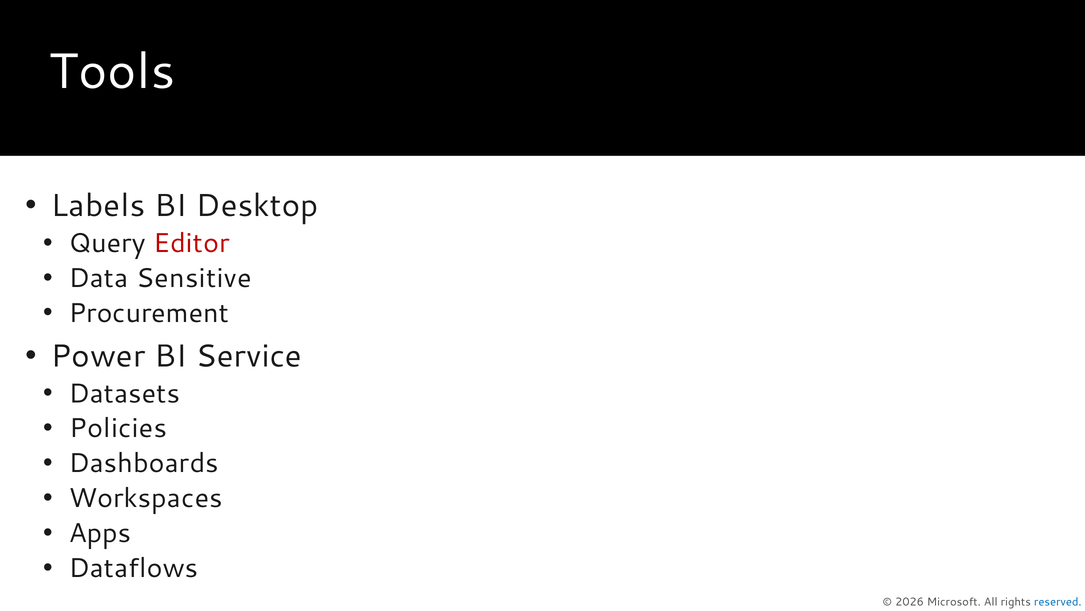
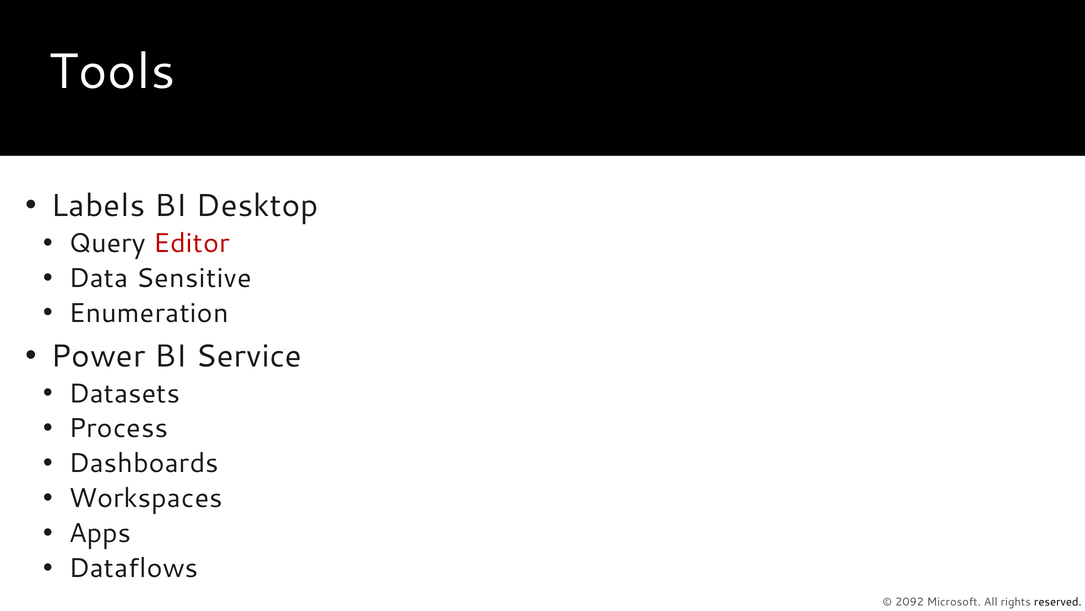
Procurement: Procurement -> Enumeration (149, 313)
Policies: Policies -> Process (118, 428)
2026: 2026 -> 2092 (910, 601)
reserved colour: blue -> black (1058, 601)
